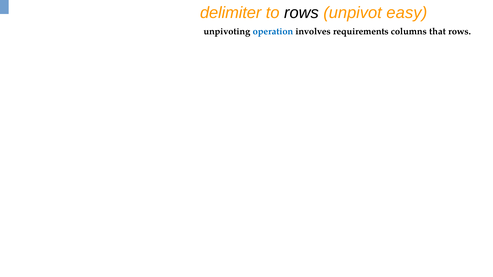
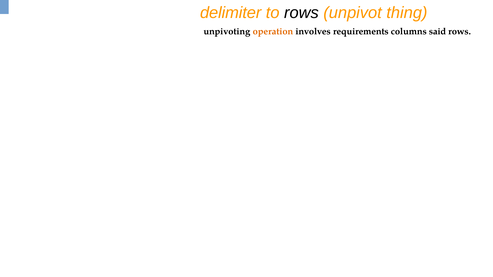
easy: easy -> thing (407, 13)
operation colour: blue -> orange (273, 31)
that: that -> said (438, 31)
